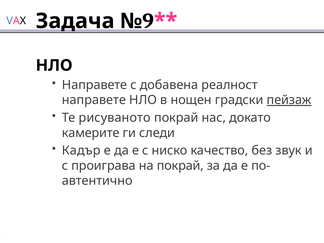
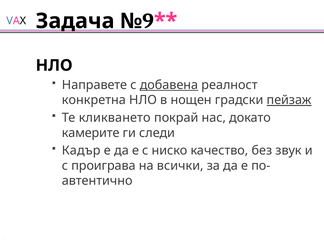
добавена underline: none -> present (169, 85)
направете: направете -> конкретна (94, 100)
рисуваното: рисуваното -> кликването (115, 118)
на покрай: покрай -> всички (180, 166)
